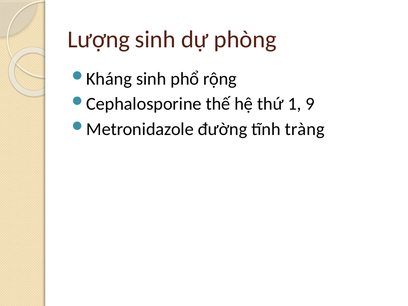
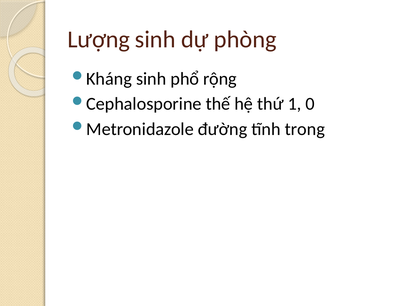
9: 9 -> 0 (310, 104)
tràng: tràng -> trong (305, 129)
